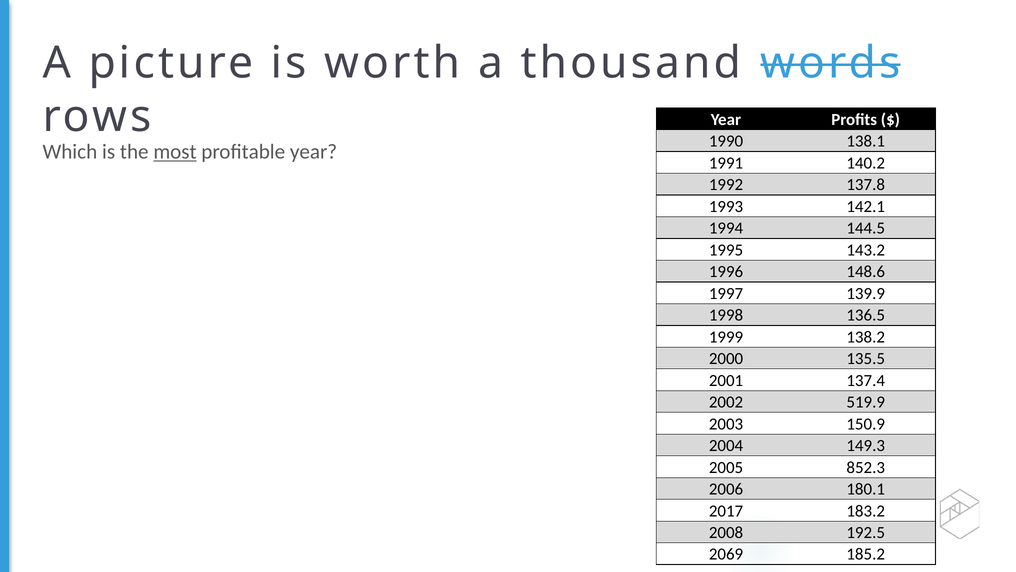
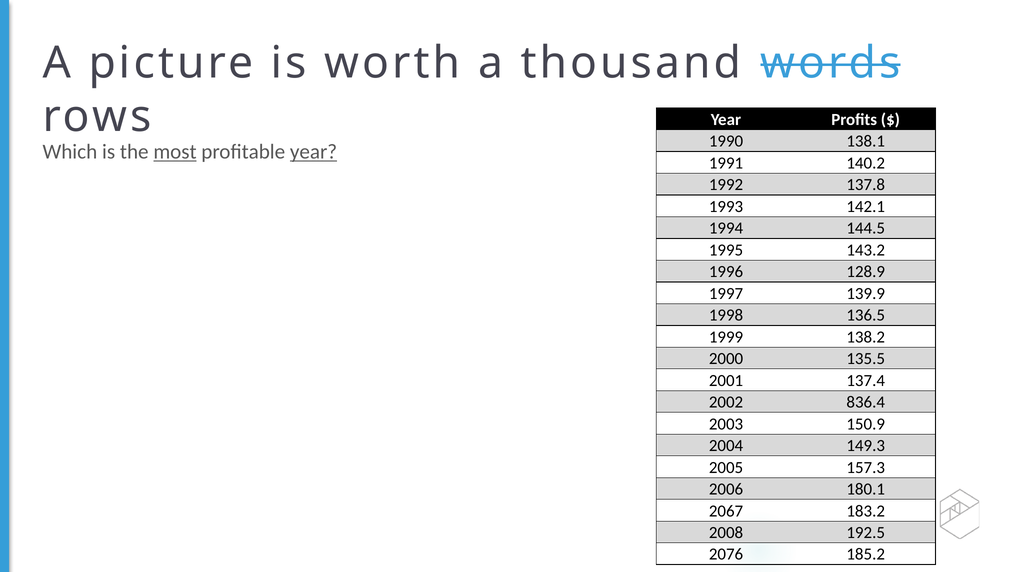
year underline: none -> present (314, 152)
148.6: 148.6 -> 128.9 (866, 272)
519.9: 519.9 -> 836.4 (866, 402)
852.3: 852.3 -> 157.3 (866, 467)
2017: 2017 -> 2067 (726, 510)
2069: 2069 -> 2076 (726, 554)
